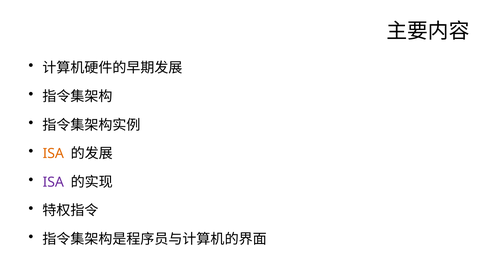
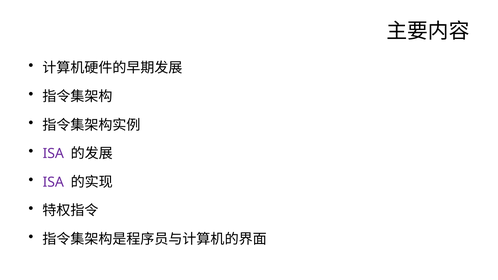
ISA colour: orange -> purple (53, 154)
